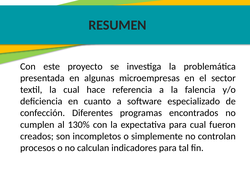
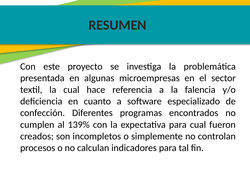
130%: 130% -> 139% (79, 125)
